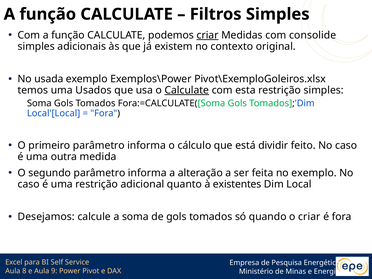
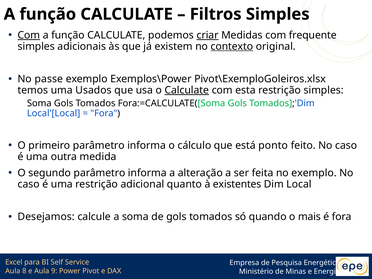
Com underline: none -> present (29, 35)
consolide: consolide -> frequente (313, 35)
contexto underline: none -> present (232, 46)
usada: usada -> passe (49, 79)
dividir: dividir -> ponto (273, 146)
o criar: criar -> mais (309, 217)
